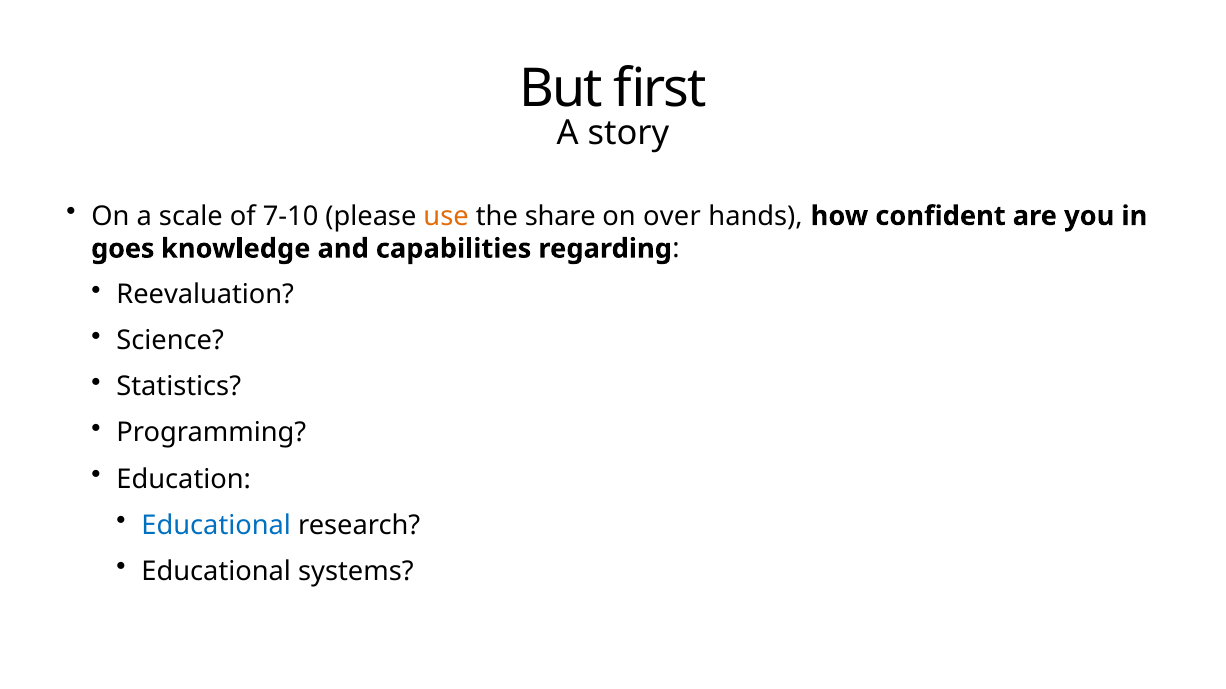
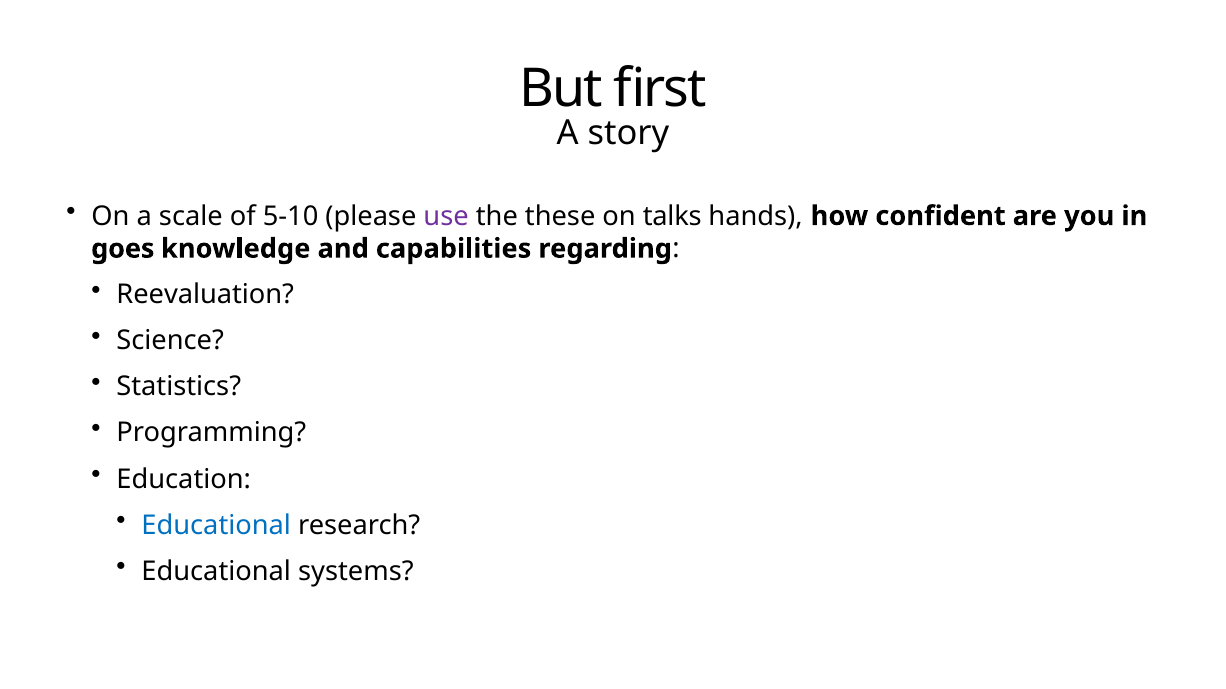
7-10: 7-10 -> 5-10 (291, 216)
use colour: orange -> purple (446, 216)
share: share -> these (560, 216)
over: over -> talks (672, 216)
